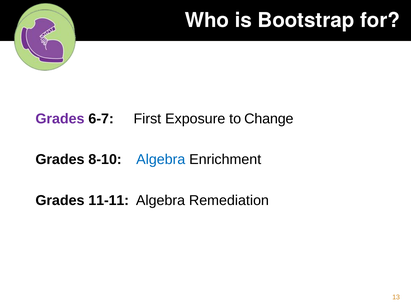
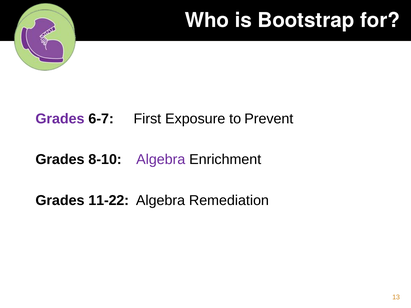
Change: Change -> Prevent (269, 119)
Algebra colour: blue -> purple (161, 160)
11-11: 11-11 -> 11-22 (109, 201)
